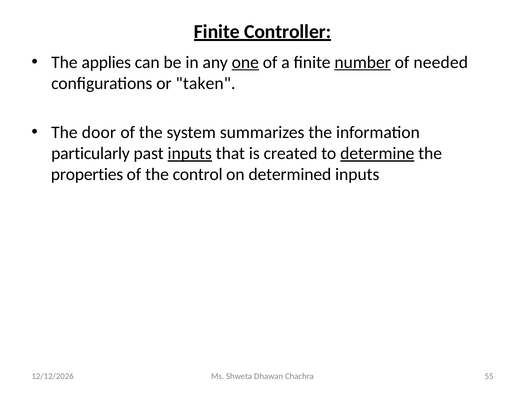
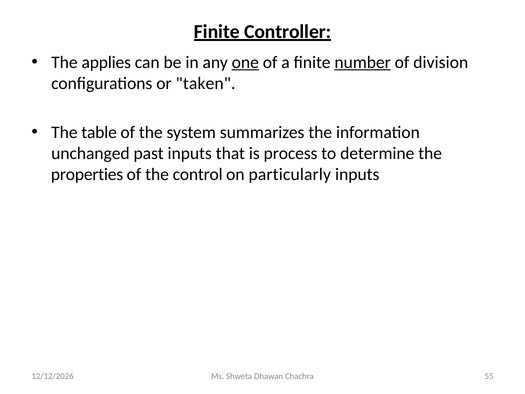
needed: needed -> division (441, 62)
door: door -> table (99, 132)
particularly: particularly -> unchanged (90, 153)
inputs underline: present -> none (190, 153)
created: created -> process (291, 153)
determine underline: present -> none (377, 153)
determined: determined -> particularly (290, 174)
